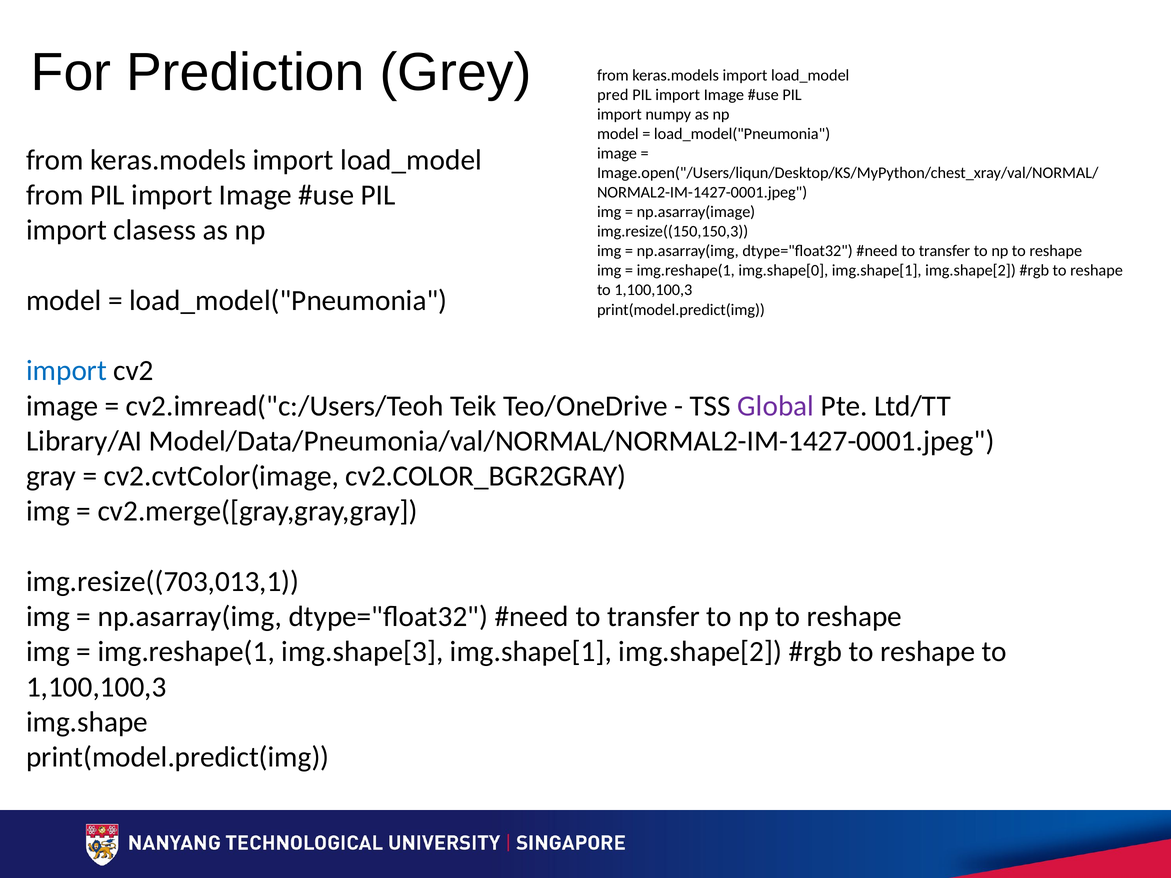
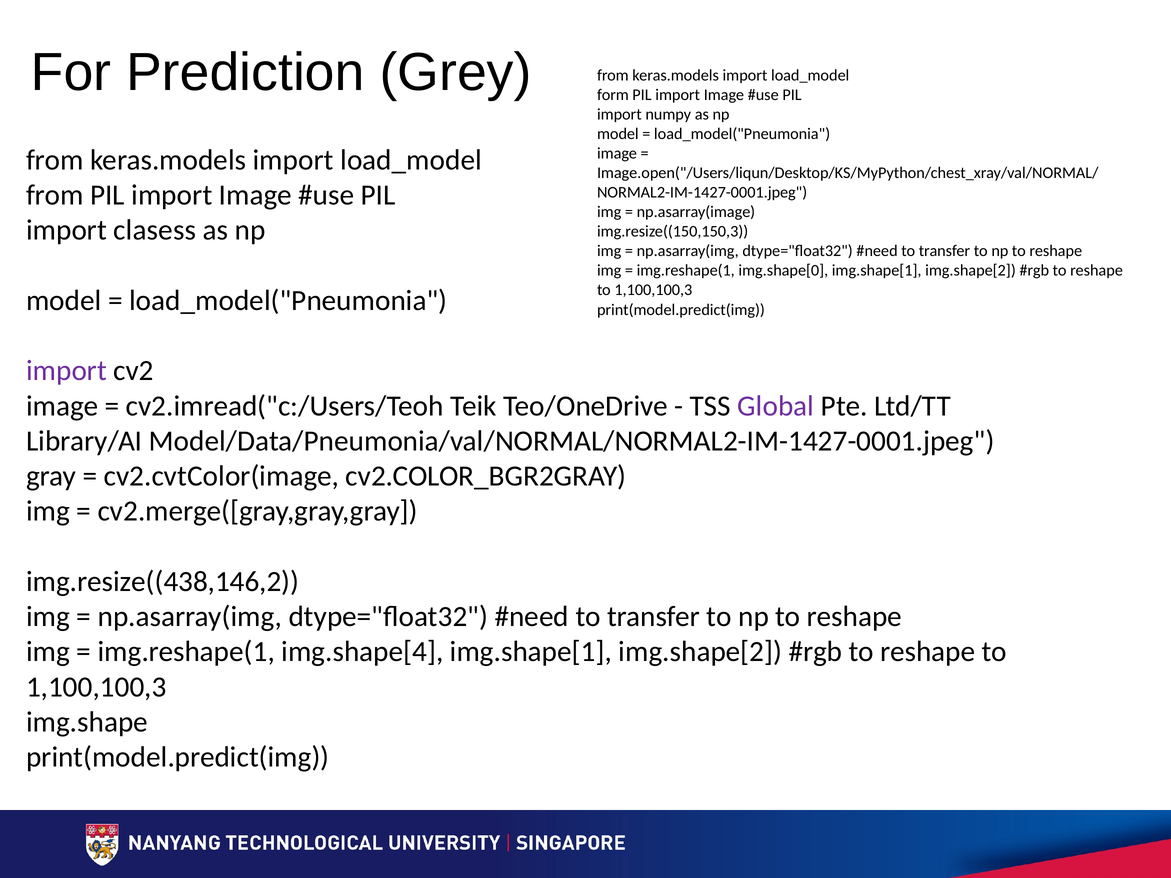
pred: pred -> form (613, 95)
import colour: blue -> purple (67, 371)
img.resize((703,013,1: img.resize((703,013,1 -> img.resize((438,146,2 (163, 582)
img.shape[3: img.shape[3 -> img.shape[4 (362, 652)
